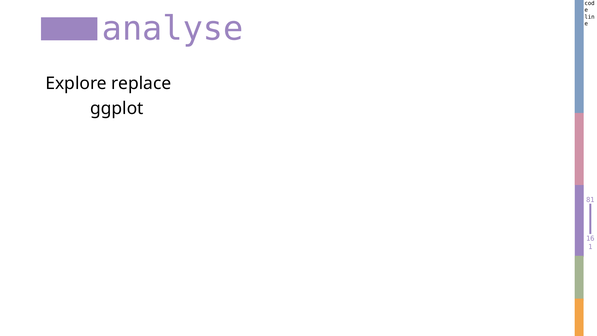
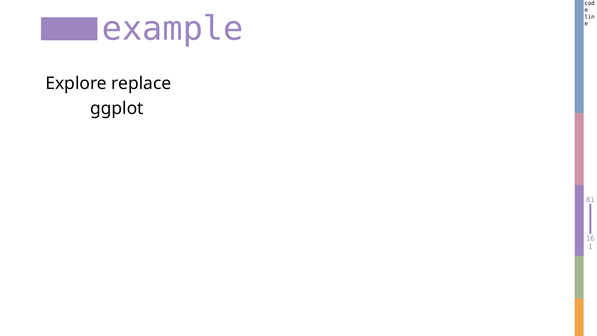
analyse: analyse -> example (173, 29)
